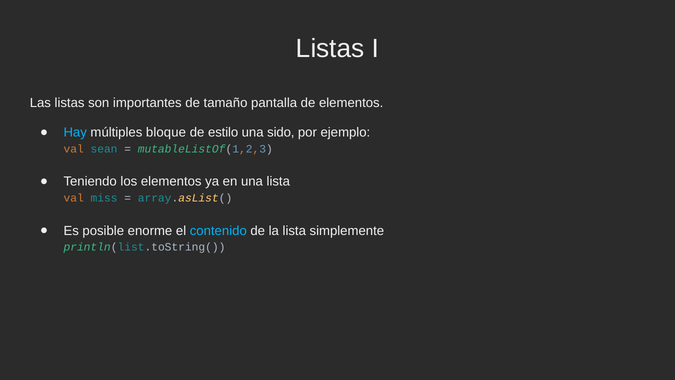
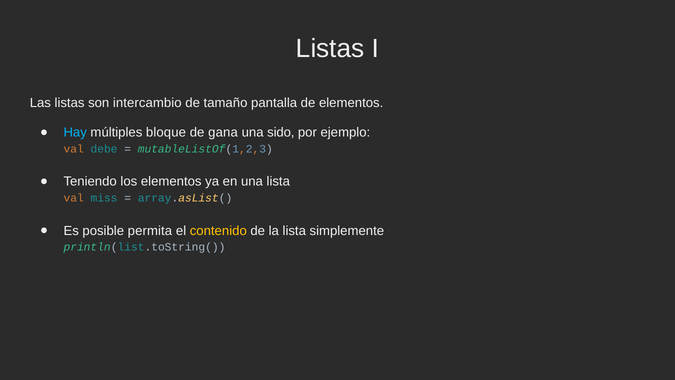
importantes: importantes -> intercambio (147, 103)
estilo: estilo -> gana (223, 132)
sean: sean -> debe (104, 149)
enorme: enorme -> permita (150, 231)
contenido colour: light blue -> yellow (218, 231)
